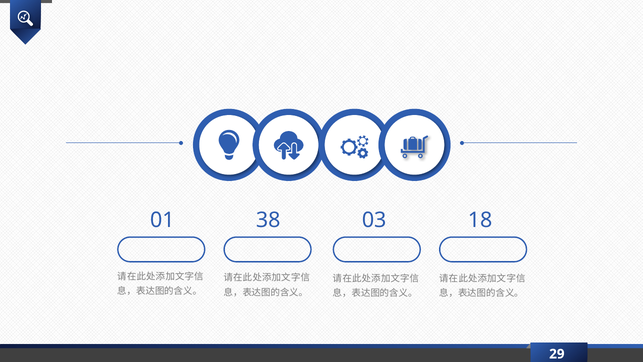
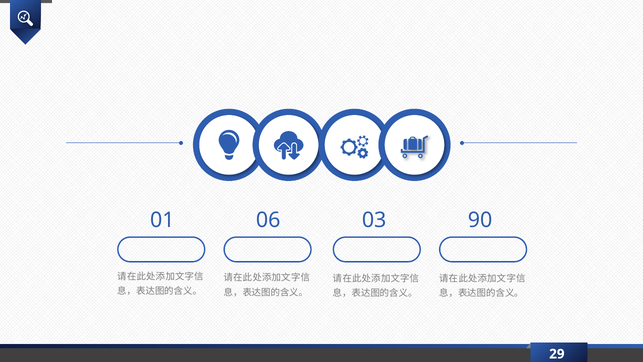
38: 38 -> 06 (268, 220)
18: 18 -> 90 (480, 220)
